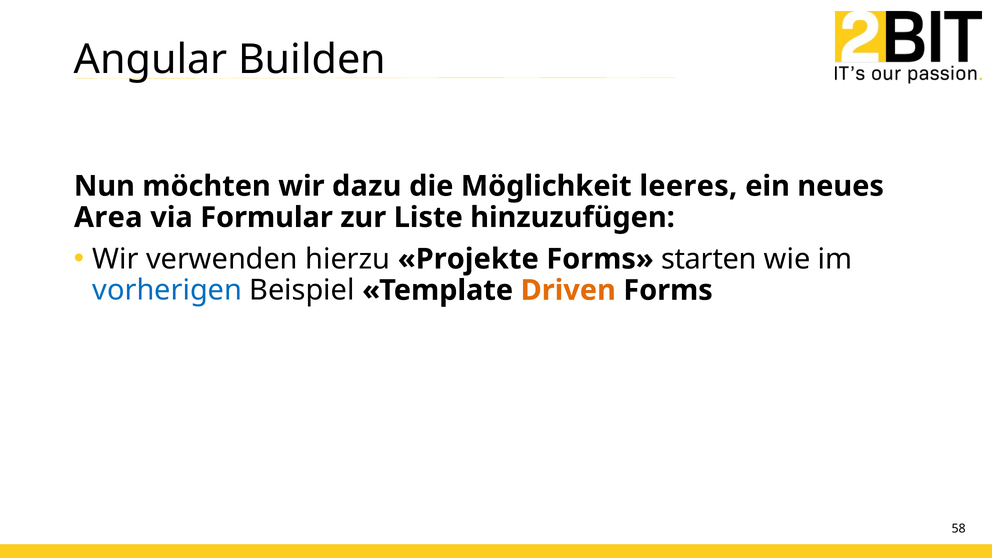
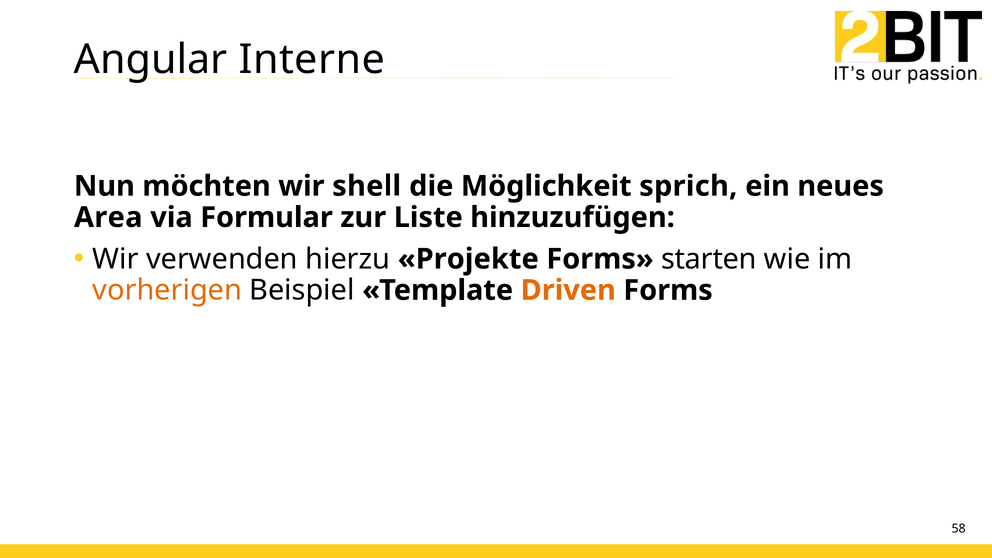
Builden: Builden -> Interne (312, 60)
dazu: dazu -> shell (367, 186)
leeres: leeres -> sprich (688, 186)
vorherigen colour: blue -> orange (167, 290)
